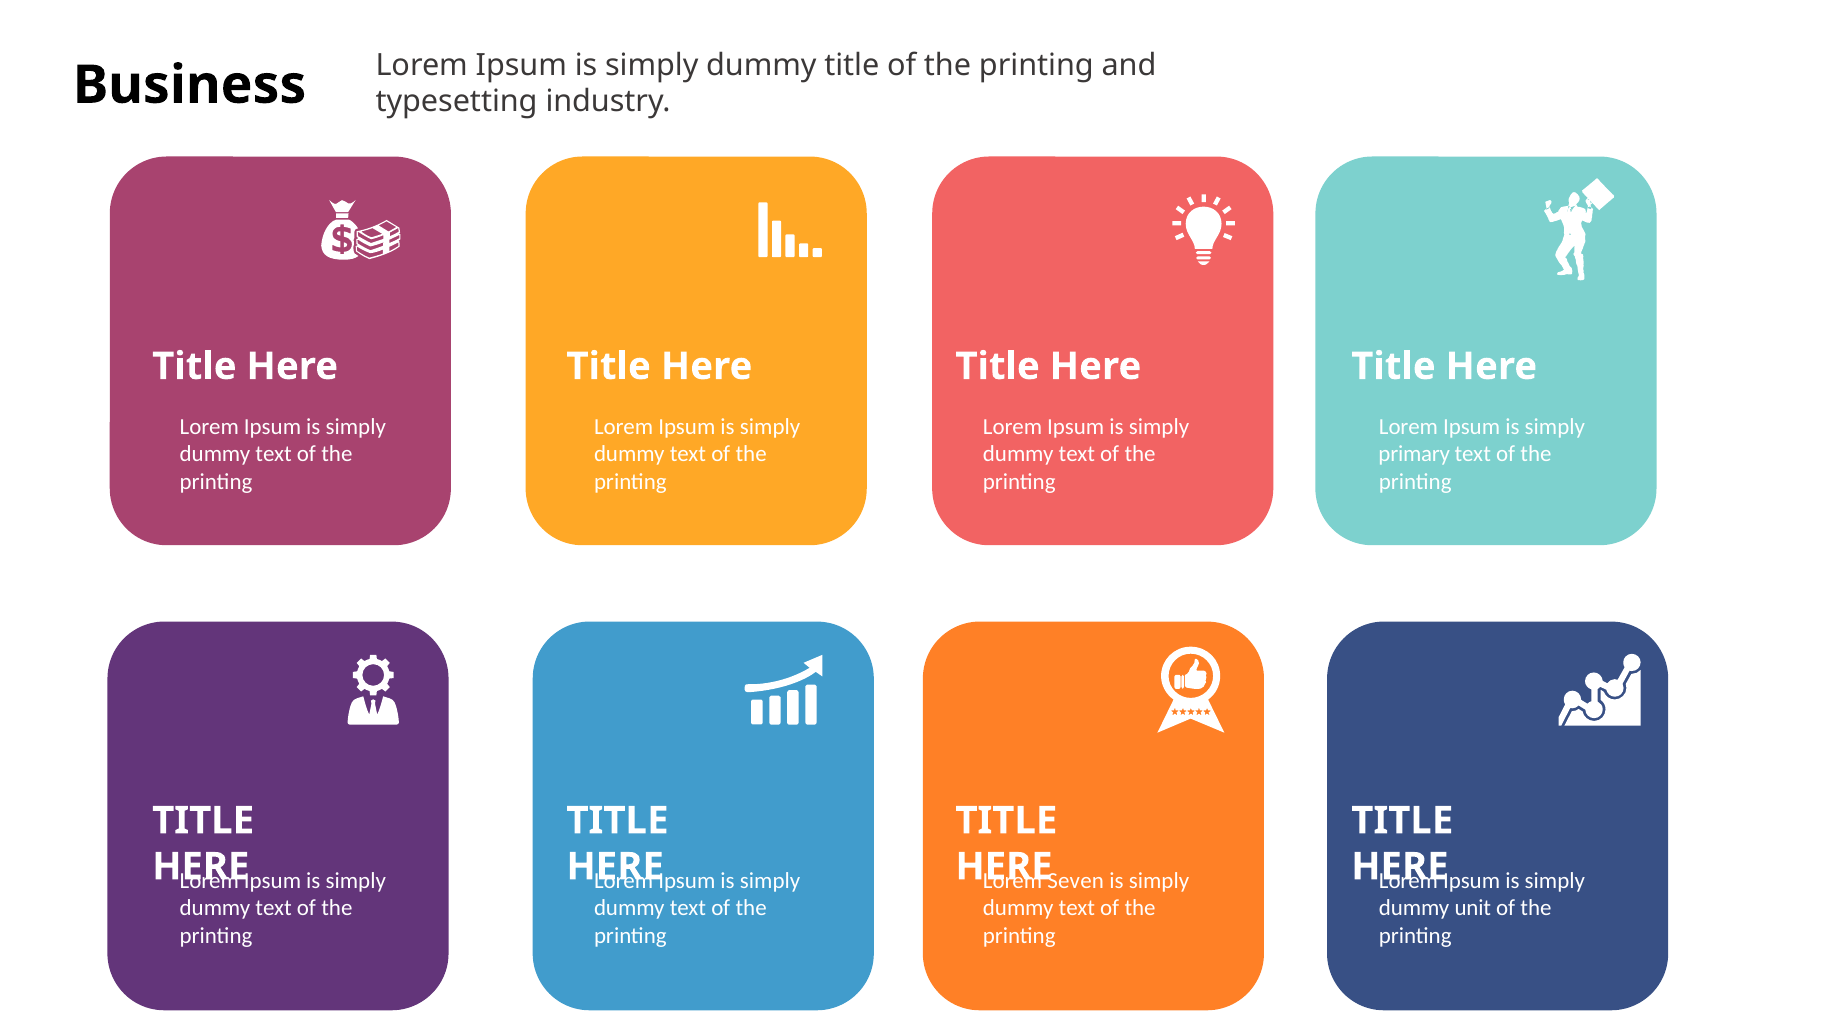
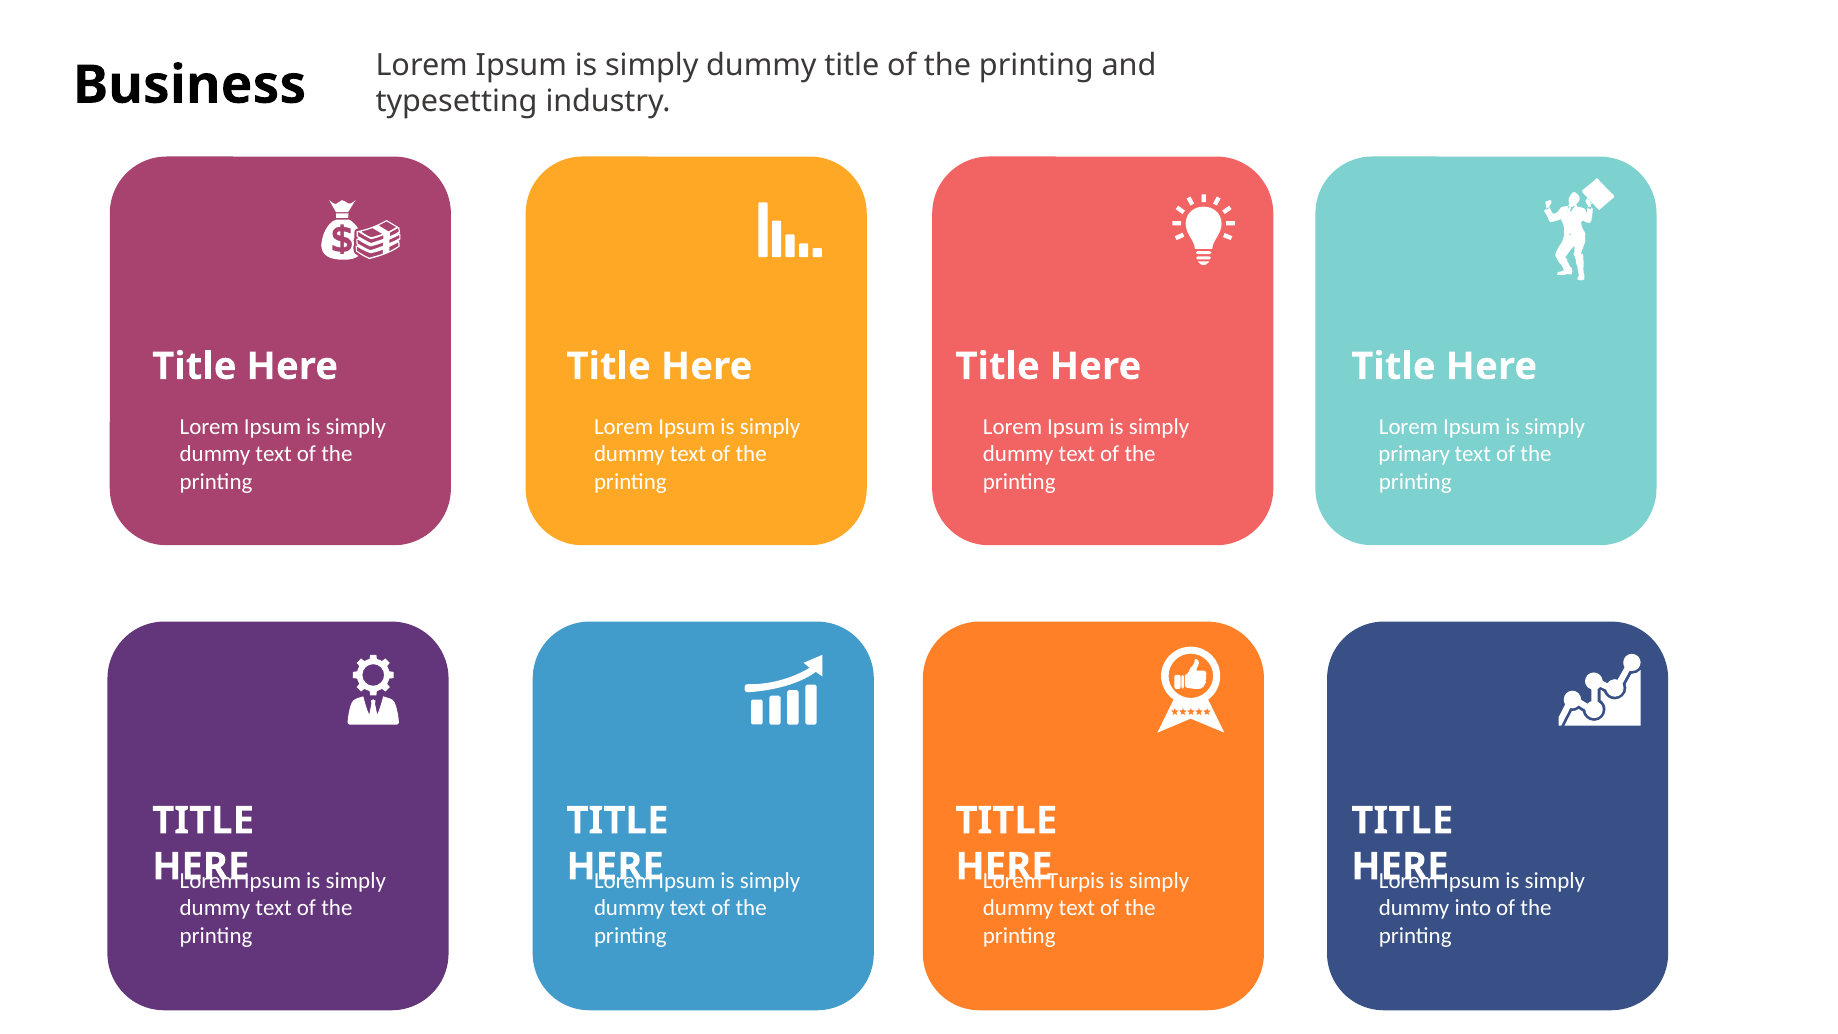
Seven: Seven -> Turpis (1076, 881)
unit: unit -> into (1473, 908)
